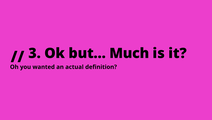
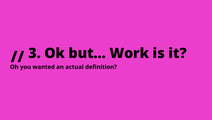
Much: Much -> Work (129, 53)
